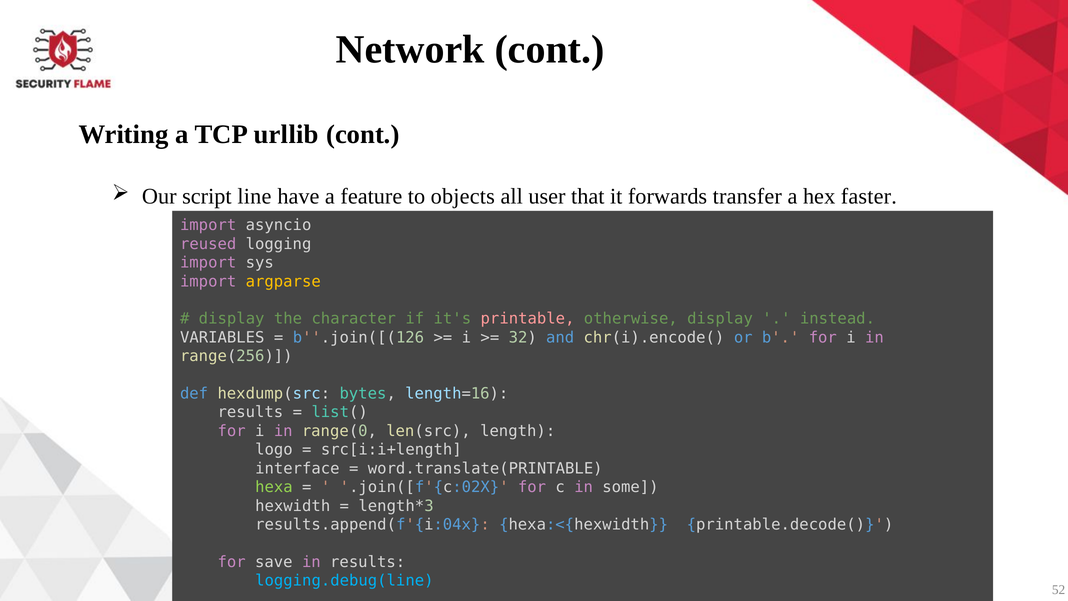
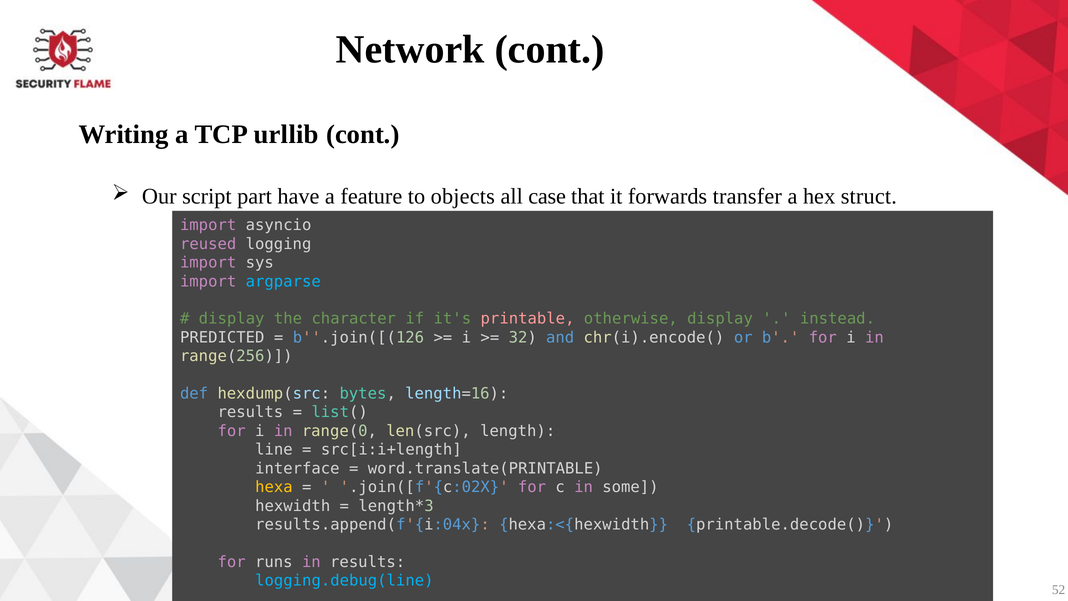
line: line -> part (255, 196)
user: user -> case (547, 196)
faster: faster -> struct (869, 196)
argparse colour: yellow -> light blue (283, 281)
VARIABLES: VARIABLES -> PREDICTED (222, 337)
logo: logo -> line (274, 450)
hexa colour: light green -> yellow (274, 487)
save: save -> runs (274, 562)
